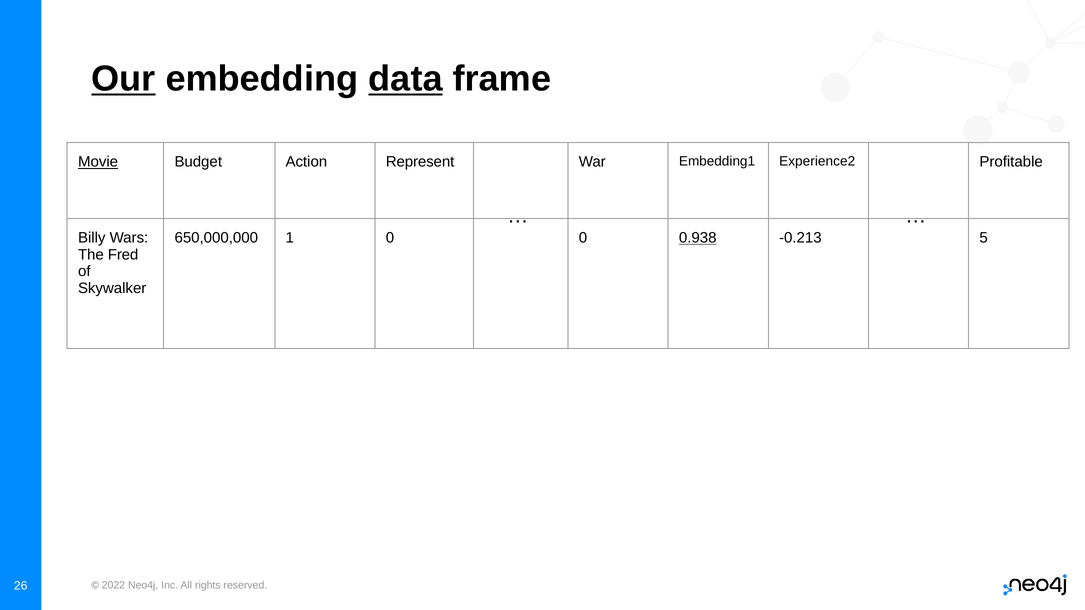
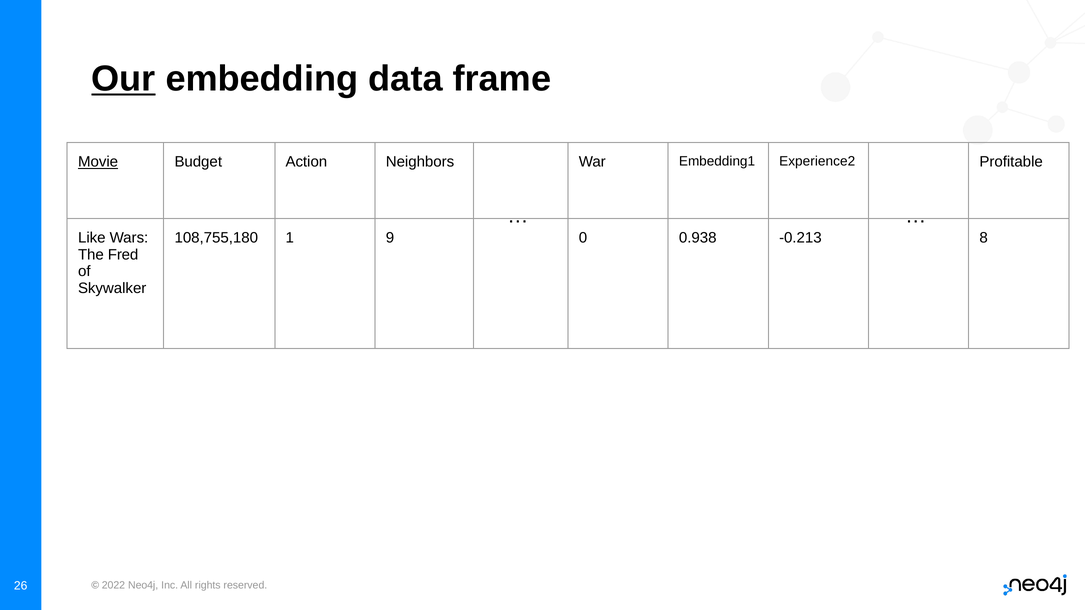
data underline: present -> none (406, 79)
Represent: Represent -> Neighbors (420, 162)
Billy: Billy -> Like (92, 238)
650,000,000: 650,000,000 -> 108,755,180 (216, 238)
1 0: 0 -> 9 (390, 238)
0.938 underline: present -> none (698, 238)
5: 5 -> 8 (984, 238)
